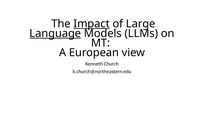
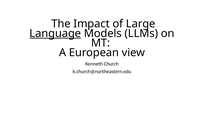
Impact underline: present -> none (92, 24)
